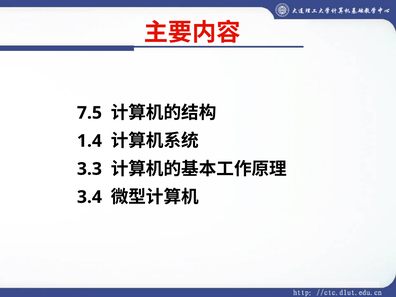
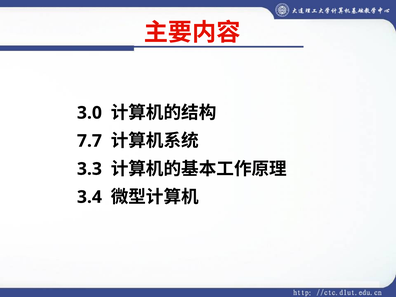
7.5: 7.5 -> 3.0 (89, 113)
1.4: 1.4 -> 7.7 (89, 141)
